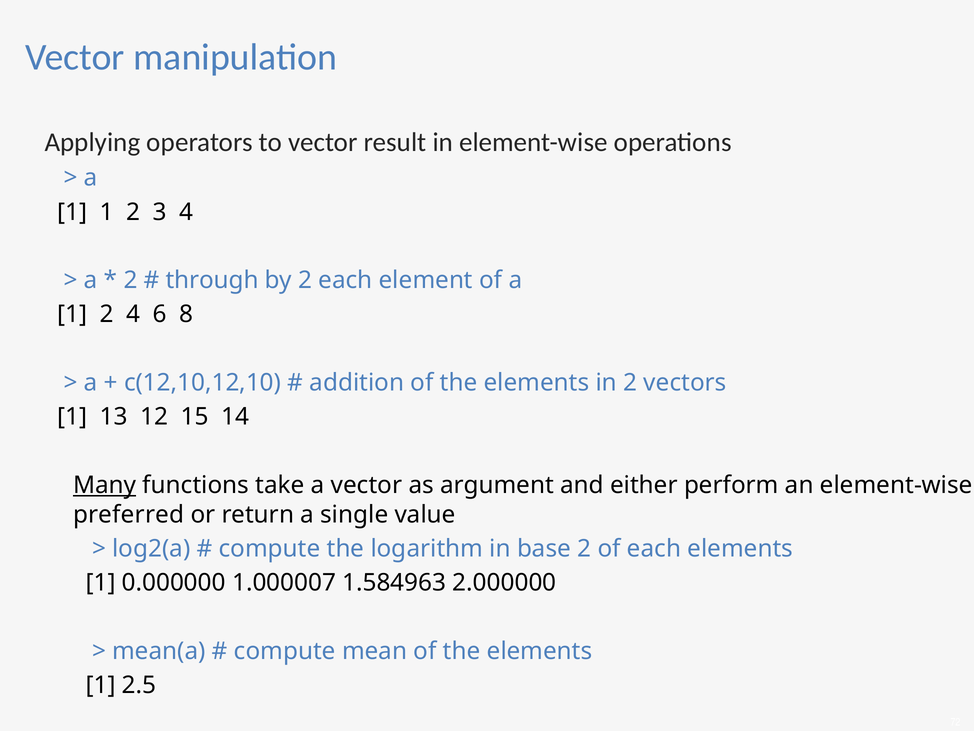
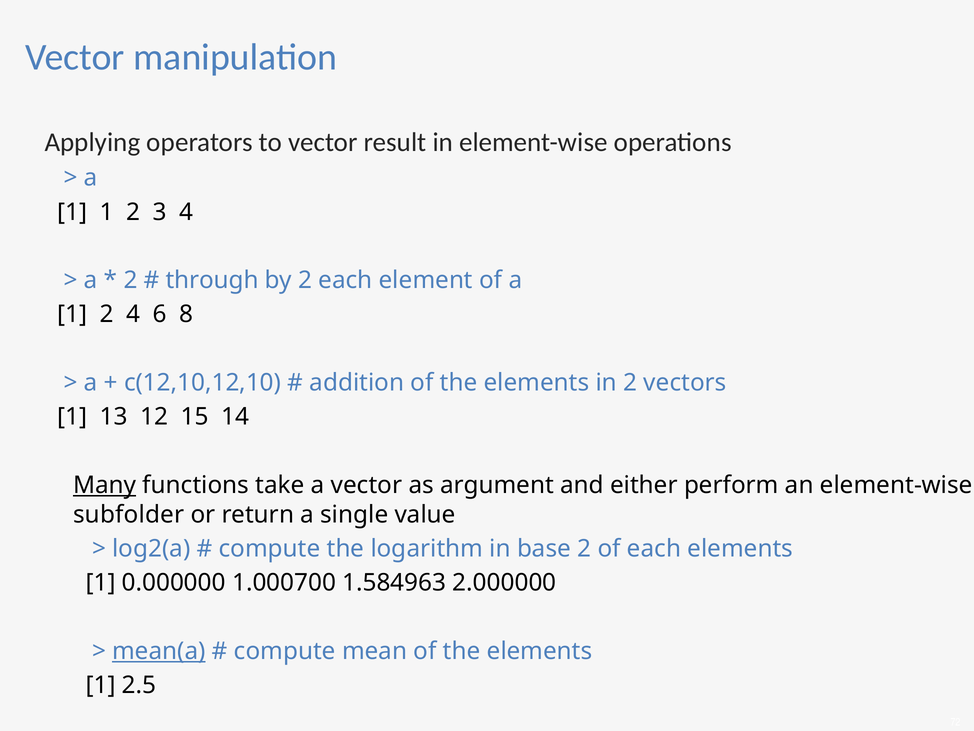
preferred: preferred -> subfolder (129, 514)
1.000007: 1.000007 -> 1.000700 (284, 582)
mean(a underline: none -> present (159, 651)
